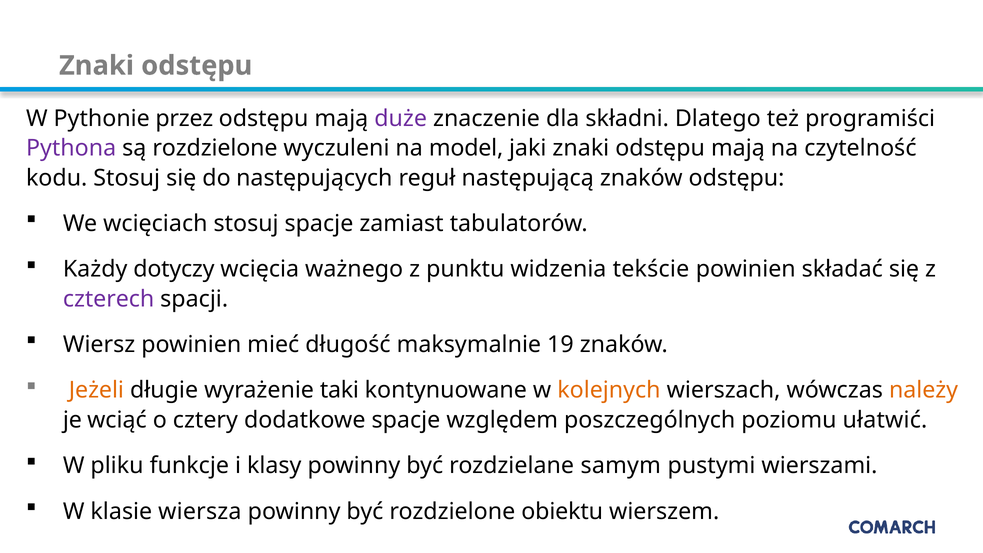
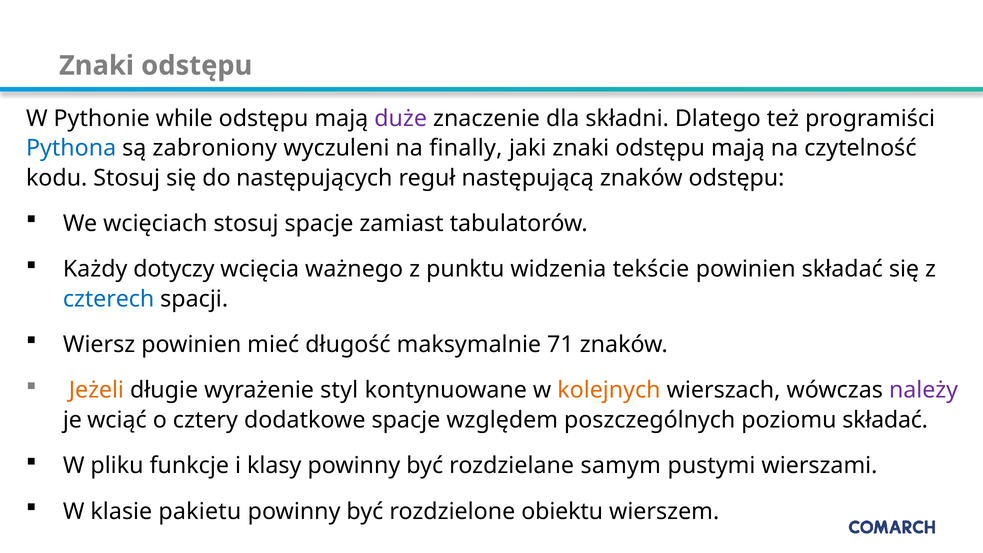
przez: przez -> while (184, 118)
Pythona colour: purple -> blue (71, 148)
są rozdzielone: rozdzielone -> zabroniony (215, 148)
model: model -> finally (466, 148)
czterech colour: purple -> blue (109, 299)
19: 19 -> 71 (560, 345)
taki: taki -> styl (339, 390)
należy colour: orange -> purple (924, 390)
poziomu ułatwić: ułatwić -> składać (885, 420)
wiersza: wiersza -> pakietu (200, 511)
